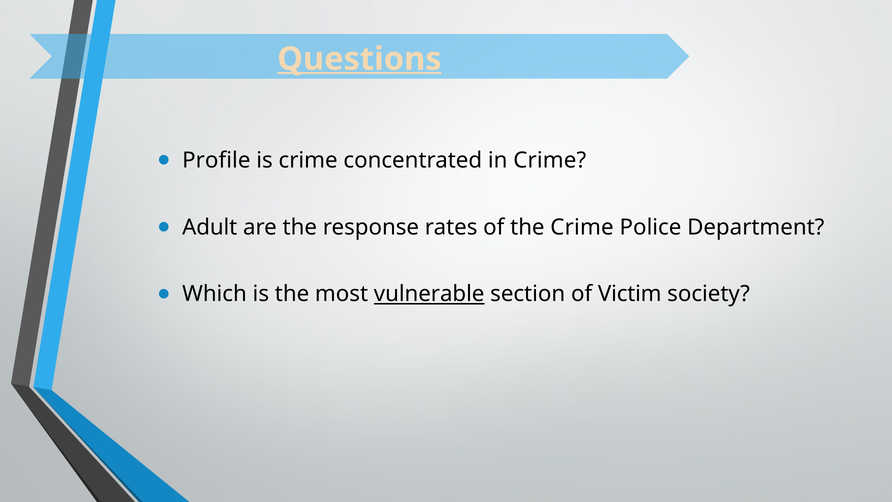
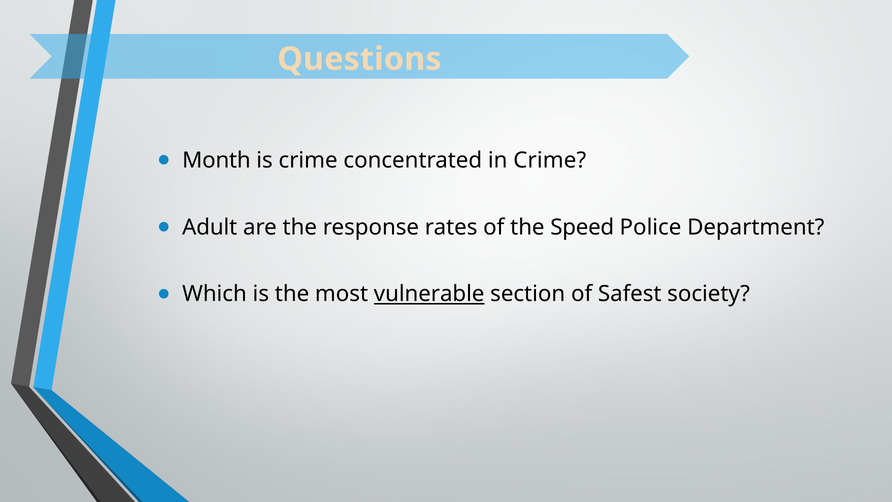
Questions underline: present -> none (359, 59)
Profile: Profile -> Month (216, 160)
the Crime: Crime -> Speed (582, 227)
Victim: Victim -> Safest (630, 294)
